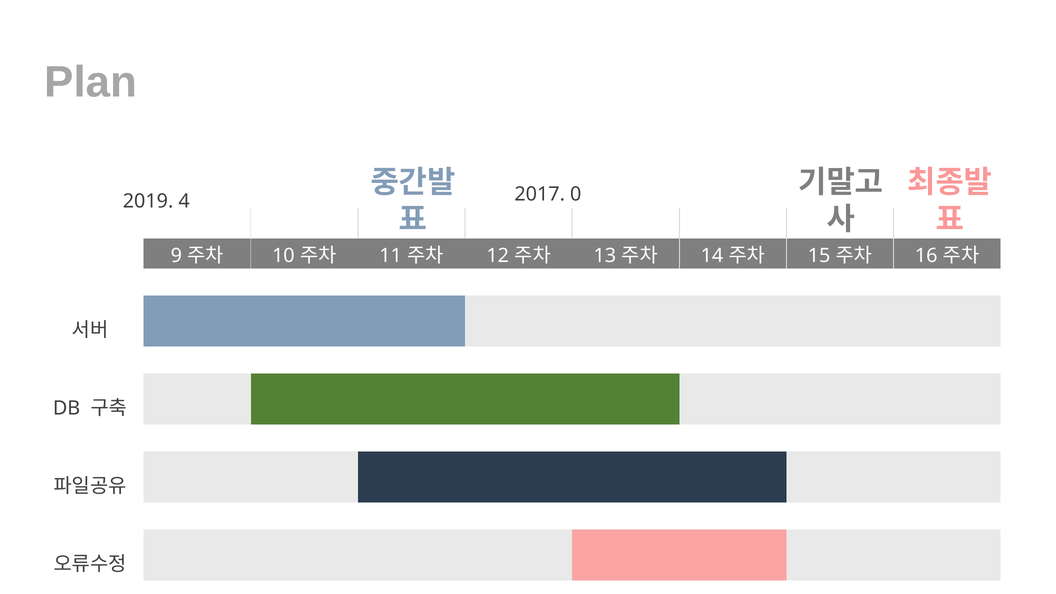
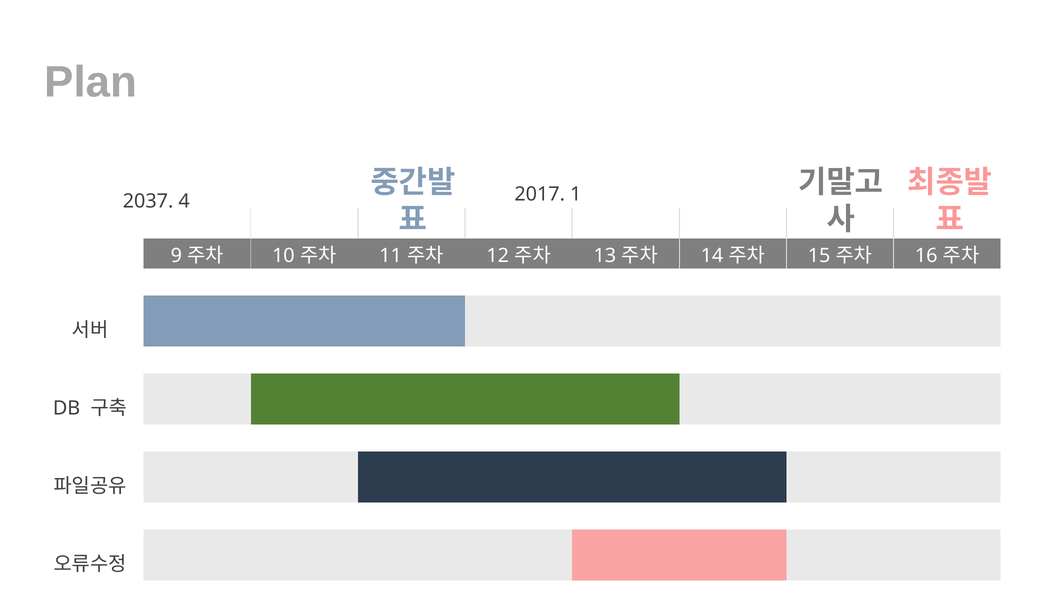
2019: 2019 -> 2037 (148, 201)
0: 0 -> 1 (576, 194)
